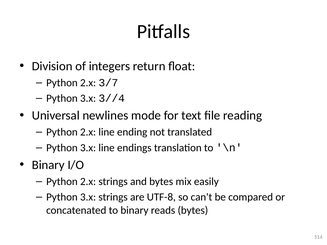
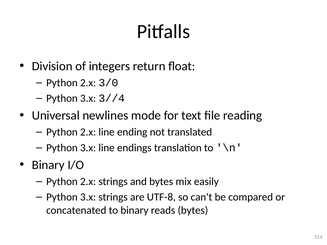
3/7: 3/7 -> 3/0 (108, 83)
